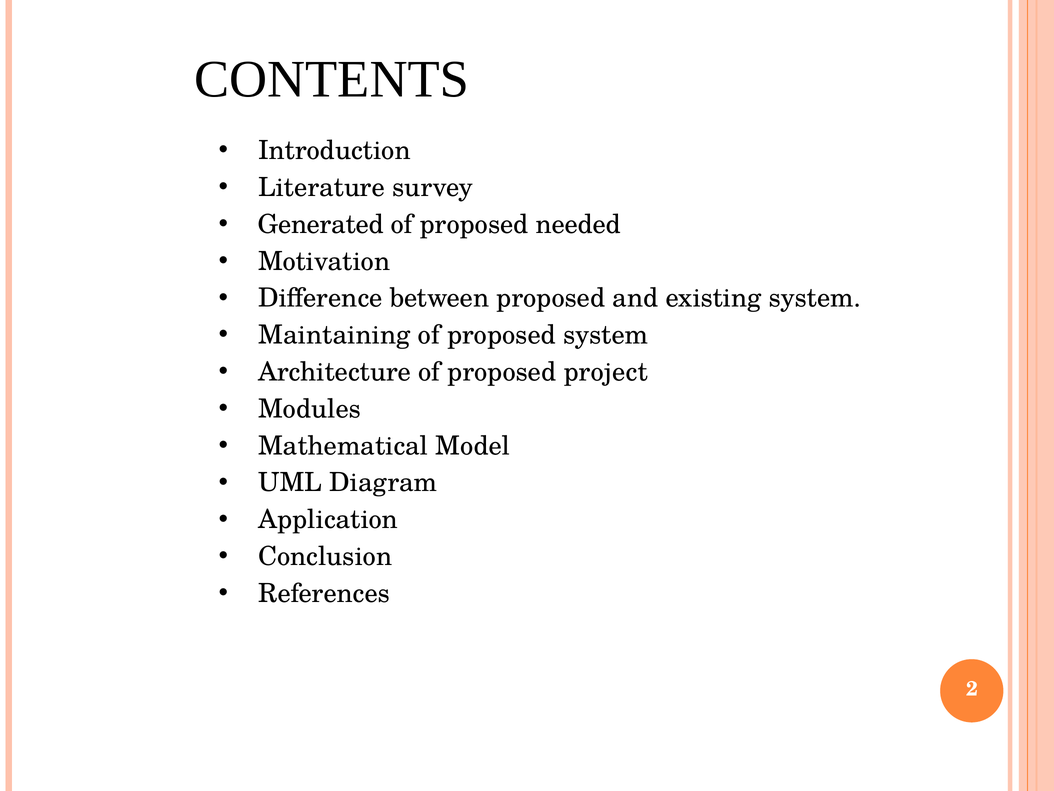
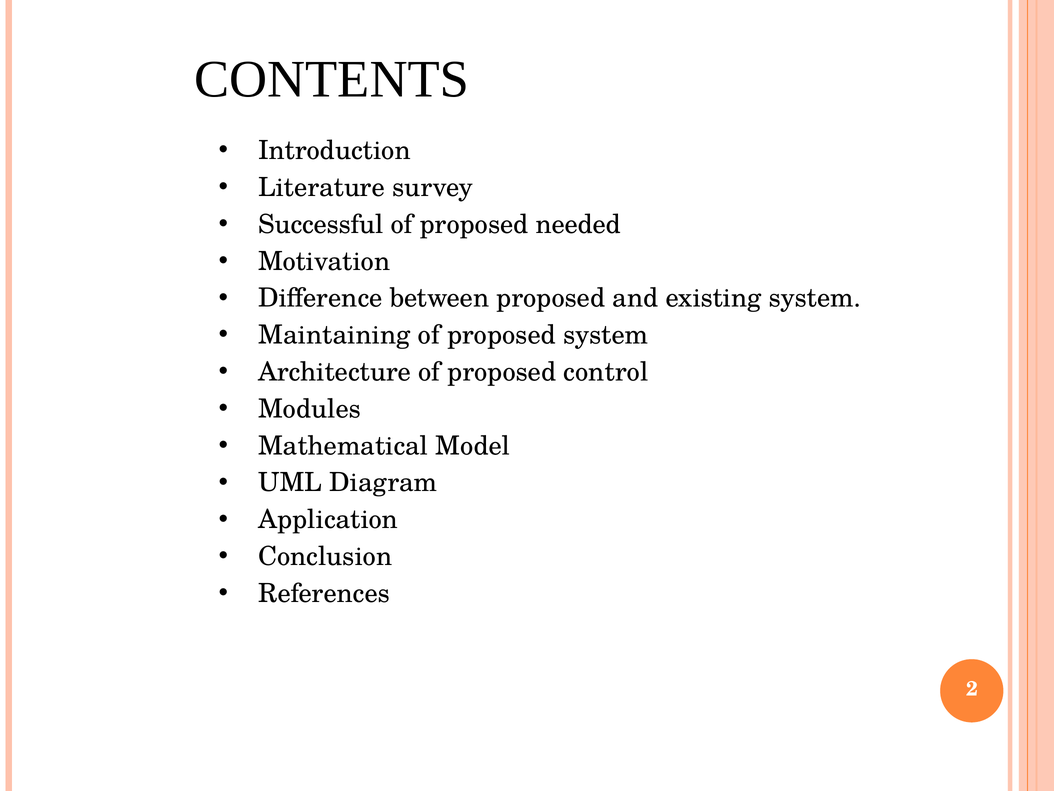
Generated: Generated -> Successful (321, 224)
project: project -> control (606, 372)
